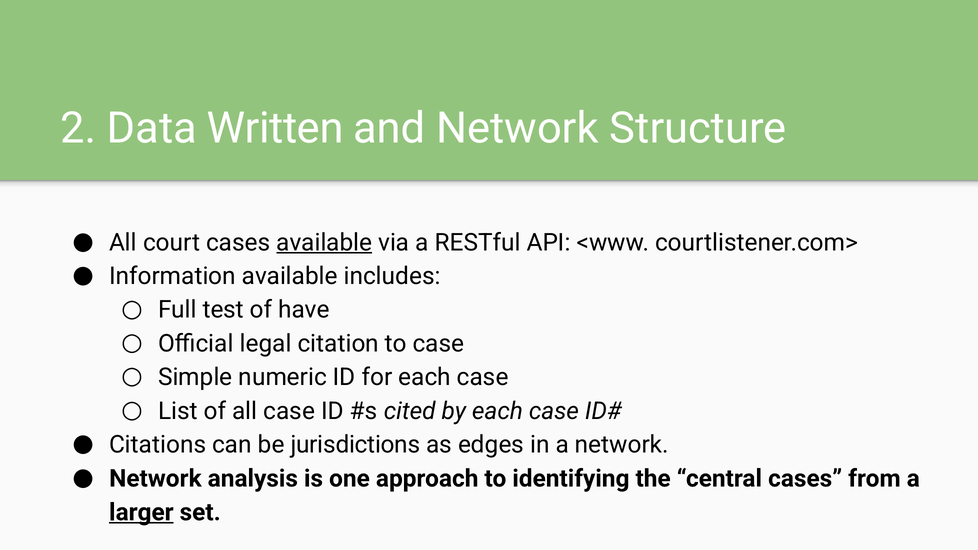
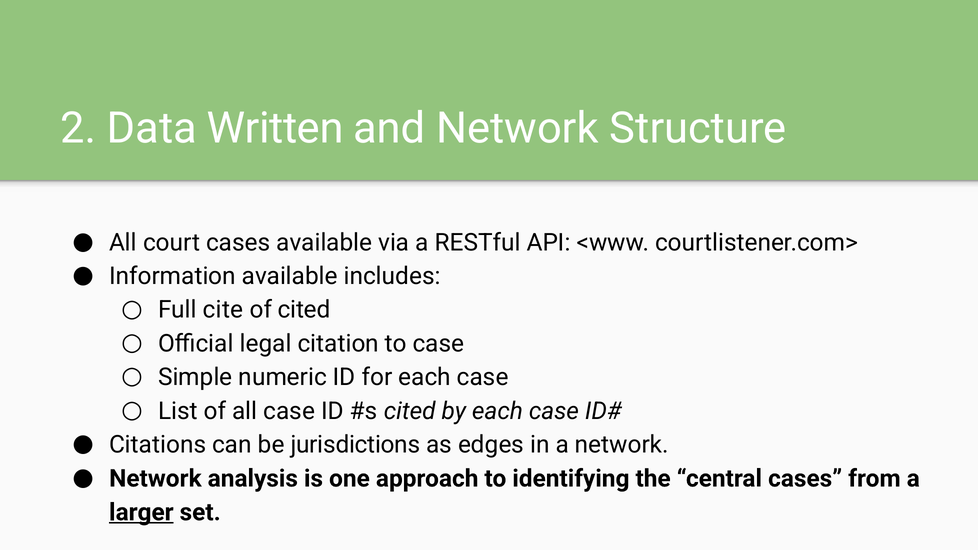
available underline: present -> none (324, 243)
test: test -> cite (223, 310)
of have: have -> cited (304, 310)
